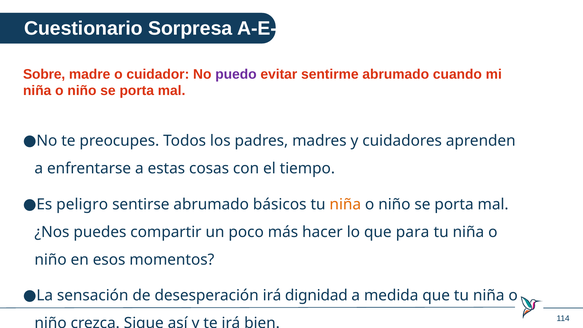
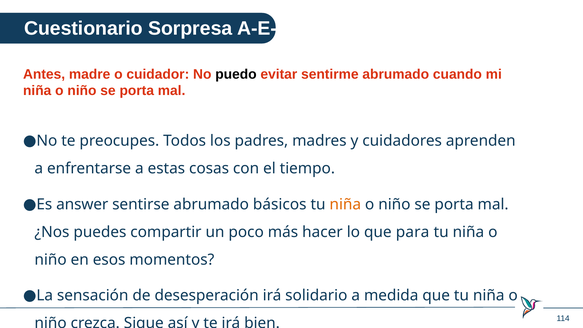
Sobre: Sobre -> Antes (44, 74)
puedo colour: purple -> black (236, 74)
peligro: peligro -> answer (82, 204)
dignidad: dignidad -> solidario (316, 295)
